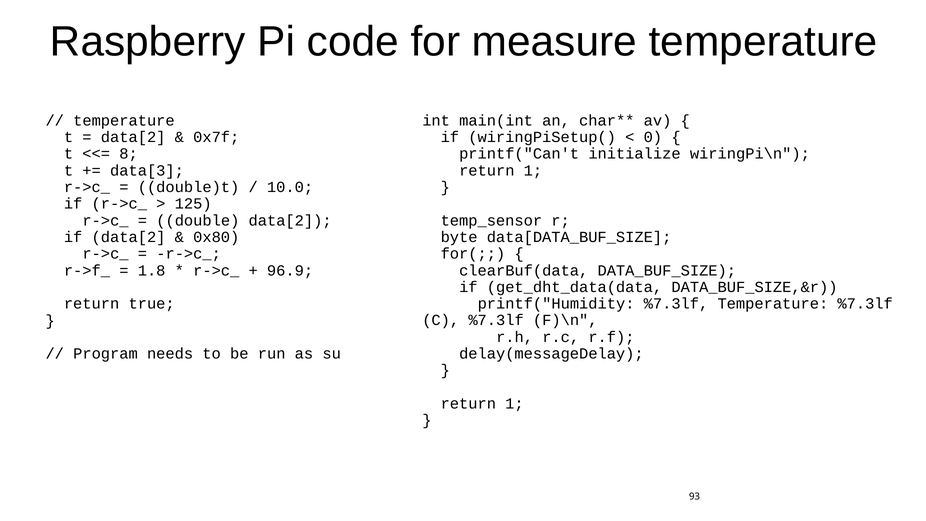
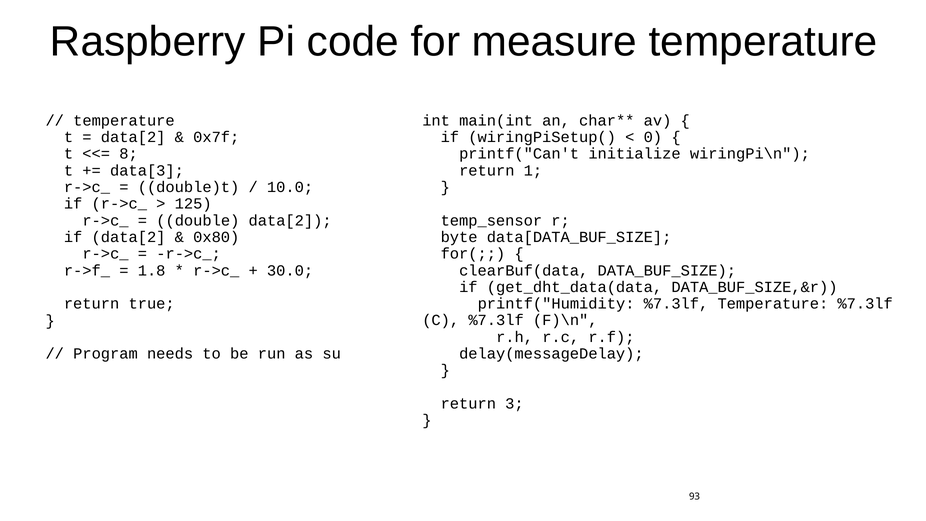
96.9: 96.9 -> 30.0 (290, 270)
1: 1 -> 3 (514, 404)
